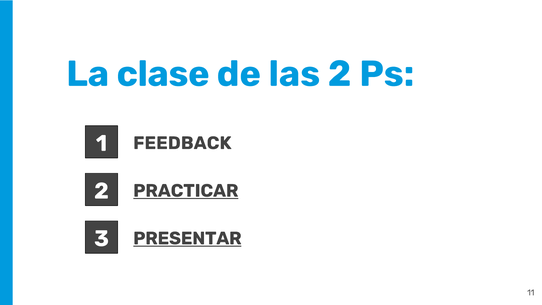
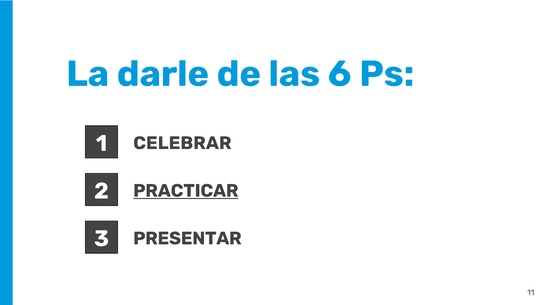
clase: clase -> darle (163, 74)
las 2: 2 -> 6 (340, 74)
FEEDBACK: FEEDBACK -> CELEBRAR (182, 143)
PRESENTAR underline: present -> none (187, 238)
